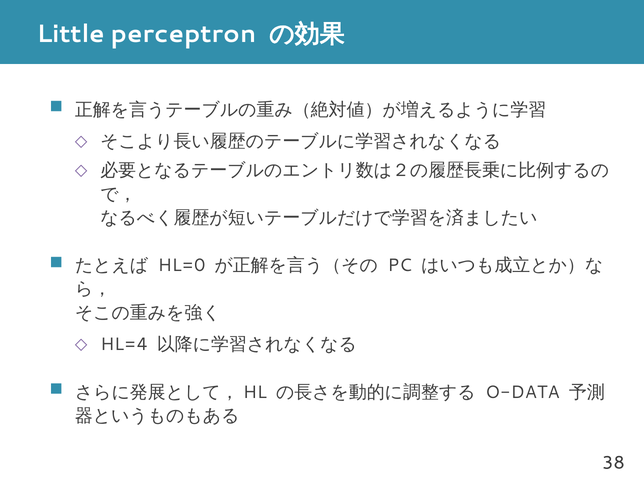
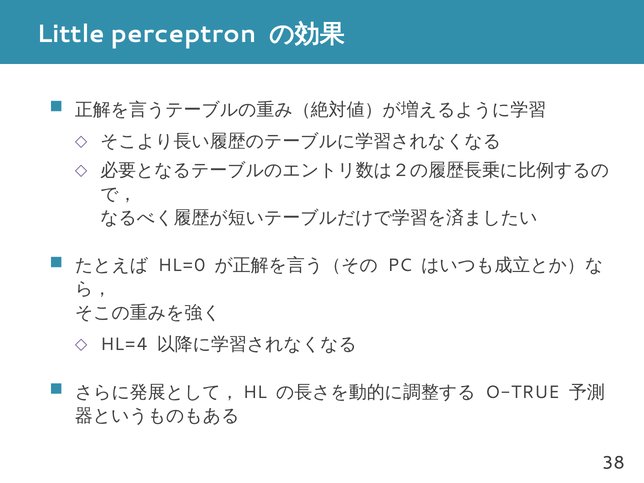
O-DATA: O-DATA -> O-TRUE (522, 392)
